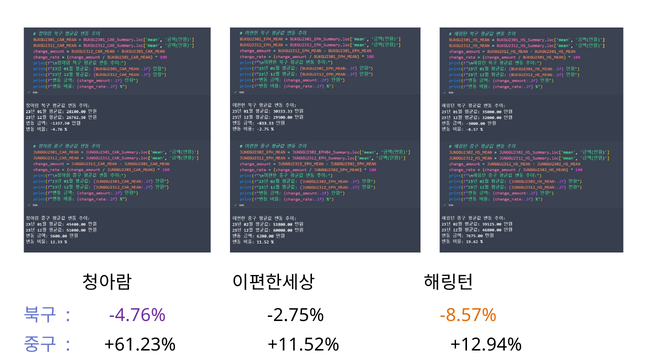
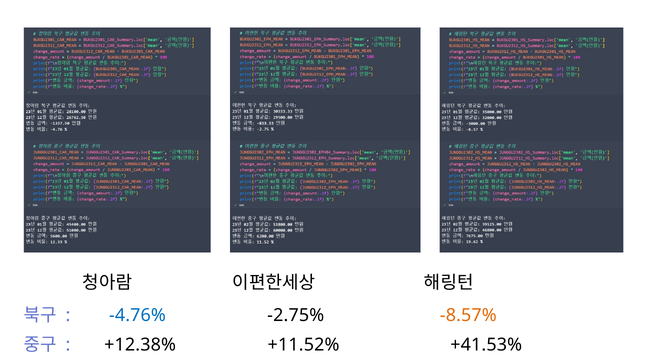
-4.76% colour: purple -> blue (137, 315)
+61.23%: +61.23% -> +12.38% (140, 345)
+12.94%: +12.94% -> +41.53% (486, 345)
